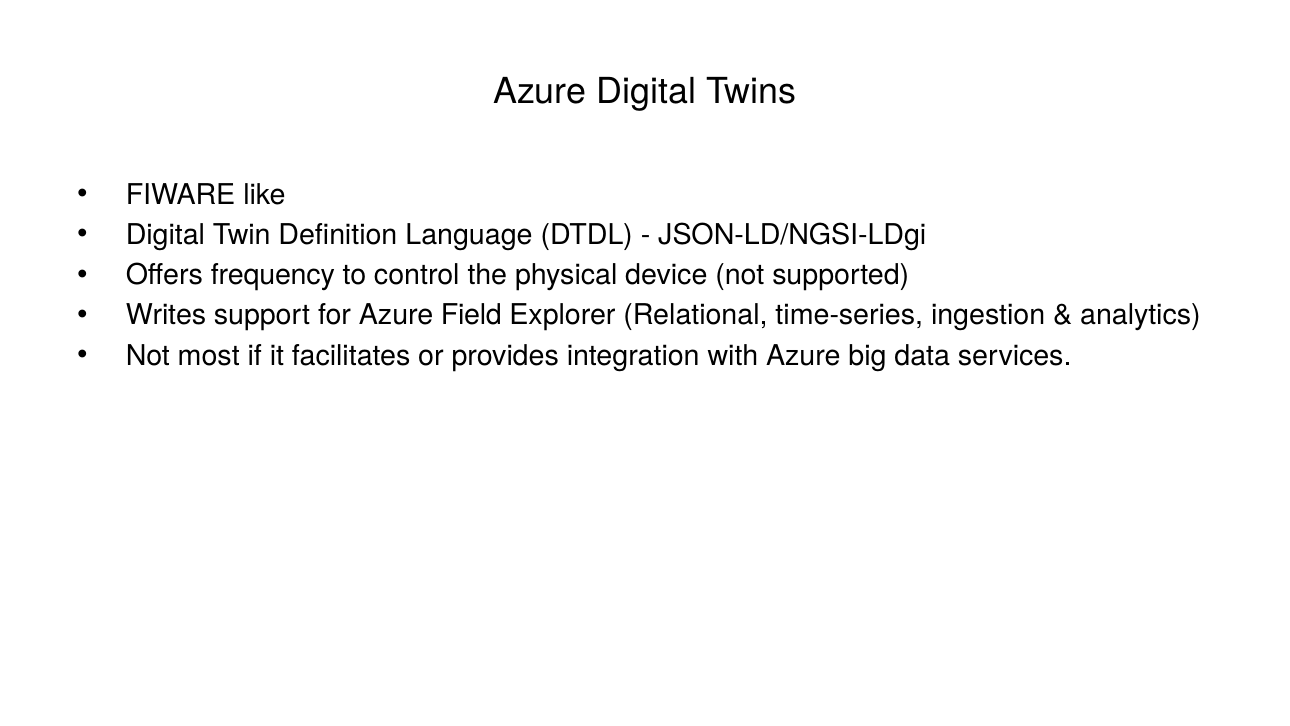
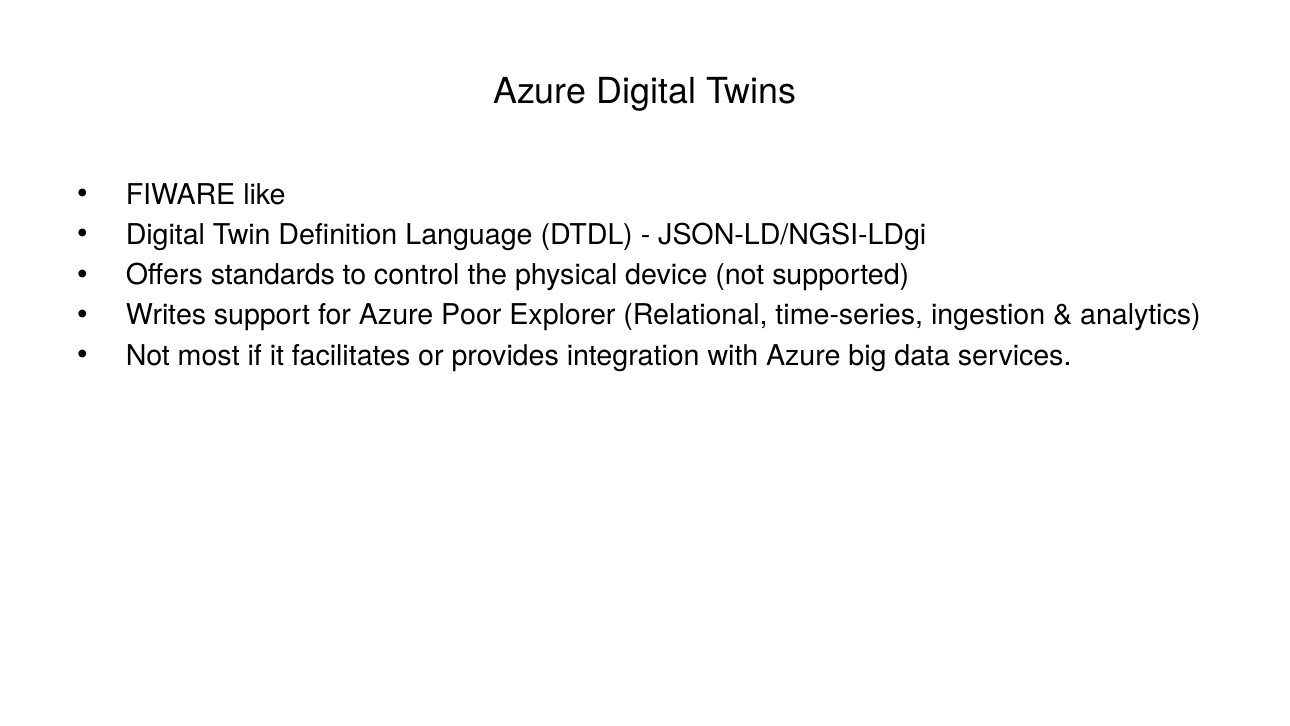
frequency: frequency -> standards (273, 275)
Field: Field -> Poor (471, 315)
